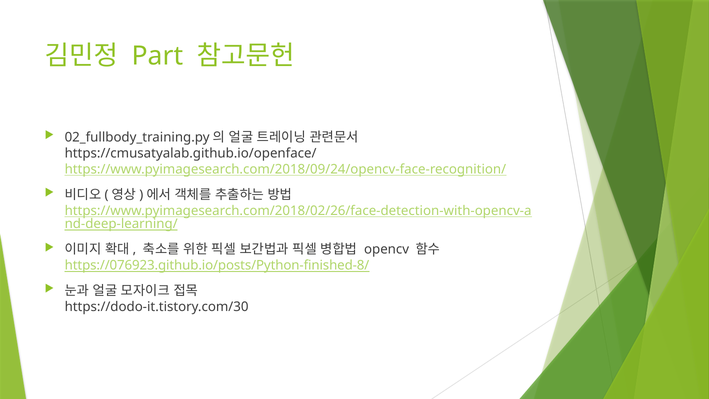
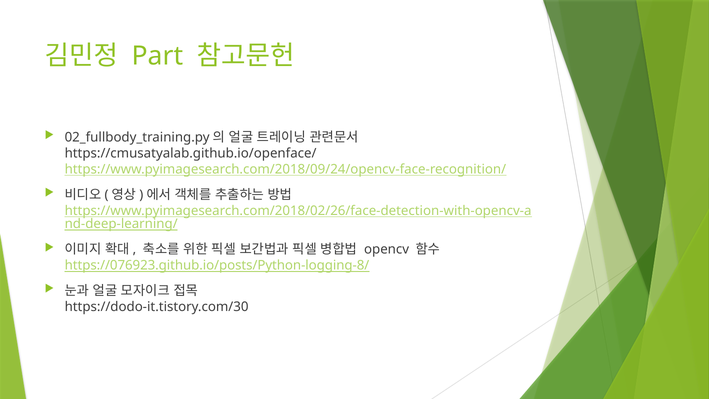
https://076923.github.io/posts/Python-finished-8/: https://076923.github.io/posts/Python-finished-8/ -> https://076923.github.io/posts/Python-logging-8/ (217, 265)
